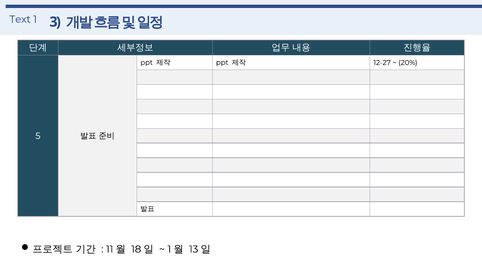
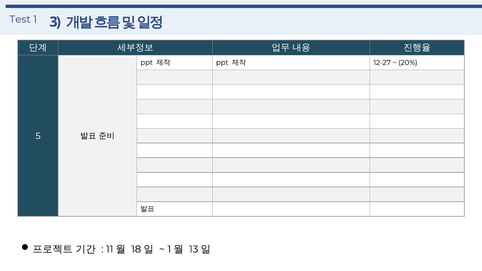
Text: Text -> Test (20, 19)
